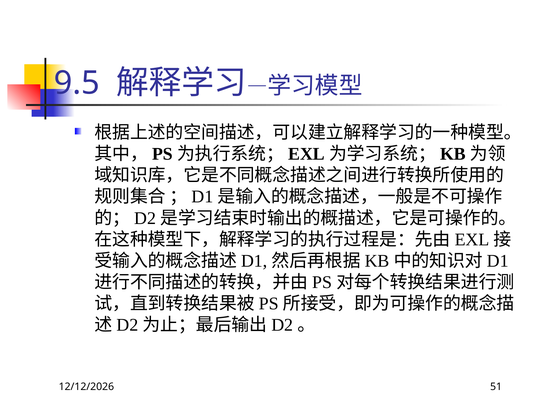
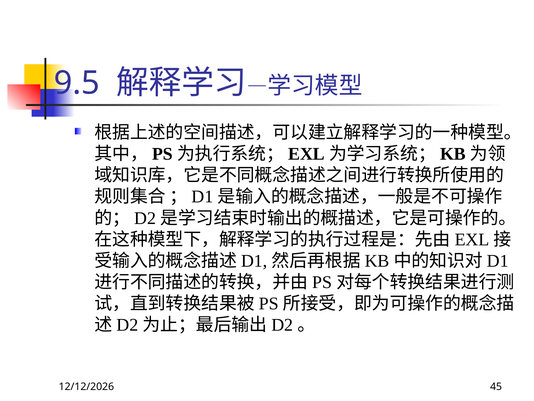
51: 51 -> 45 (496, 386)
